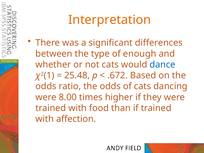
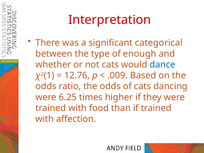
Interpretation colour: orange -> red (110, 20)
differences: differences -> categorical (159, 43)
25.48: 25.48 -> 12.76 (77, 75)
.672: .672 -> .009 (118, 75)
8.00: 8.00 -> 6.25 (68, 97)
